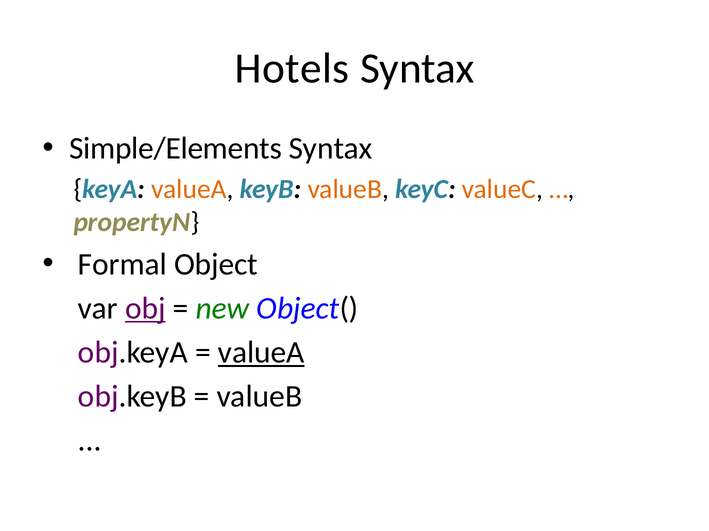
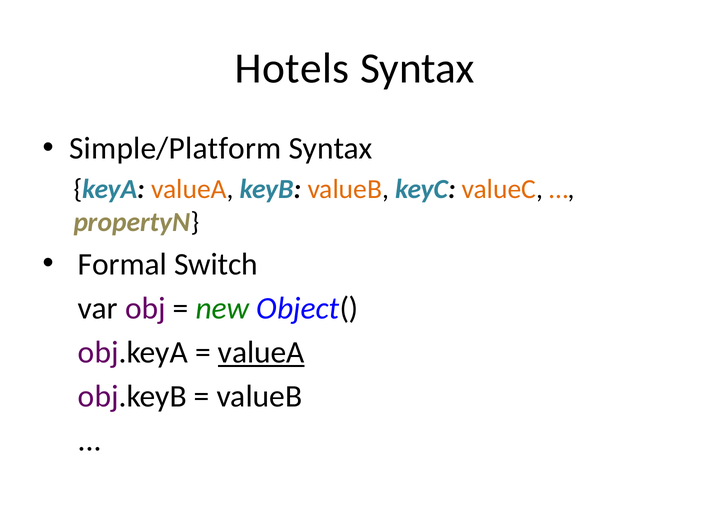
Simple/Elements: Simple/Elements -> Simple/Platform (175, 149)
Object: Object -> Switch (216, 264)
obj underline: present -> none (145, 309)
